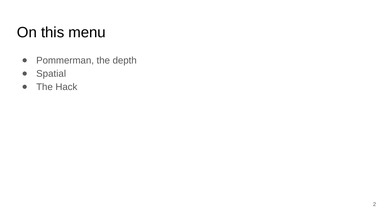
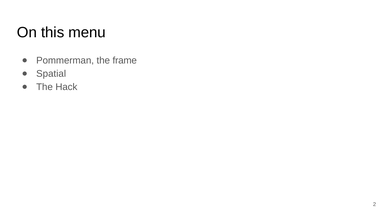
depth: depth -> frame (125, 61)
